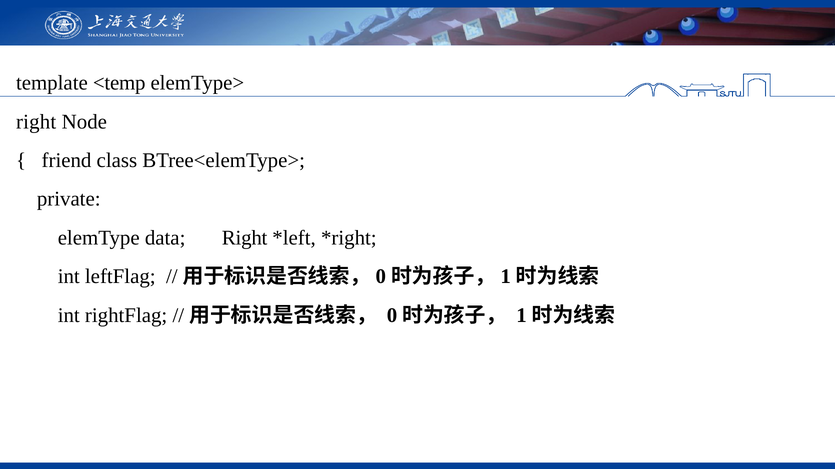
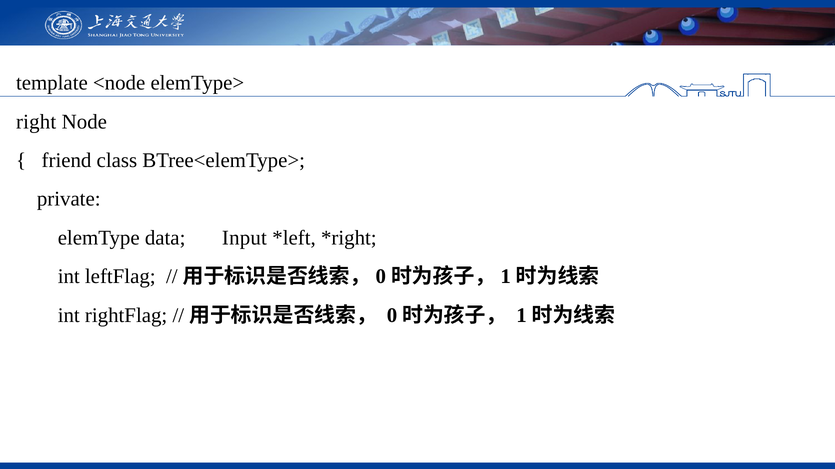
<temp: <temp -> <node (119, 83)
data Right: Right -> Input (244, 238)
